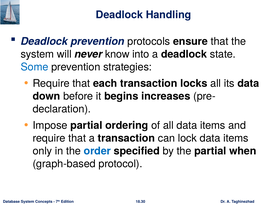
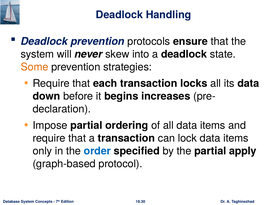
know: know -> skew (117, 54)
Some colour: blue -> orange (35, 67)
when: when -> apply (243, 151)
